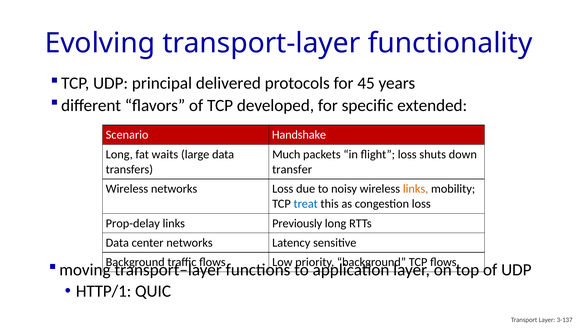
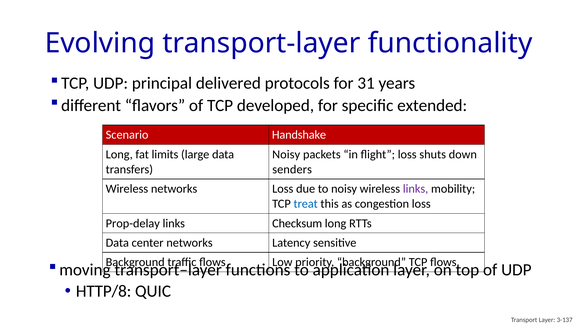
45: 45 -> 31 (366, 83)
waits: waits -> limits (165, 154)
Much: Much -> Noisy (286, 154)
transfer: transfer -> senders (292, 169)
links colour: orange -> purple (416, 189)
Previously: Previously -> Checksum (297, 223)
HTTP/1: HTTP/1 -> HTTP/8 (104, 291)
